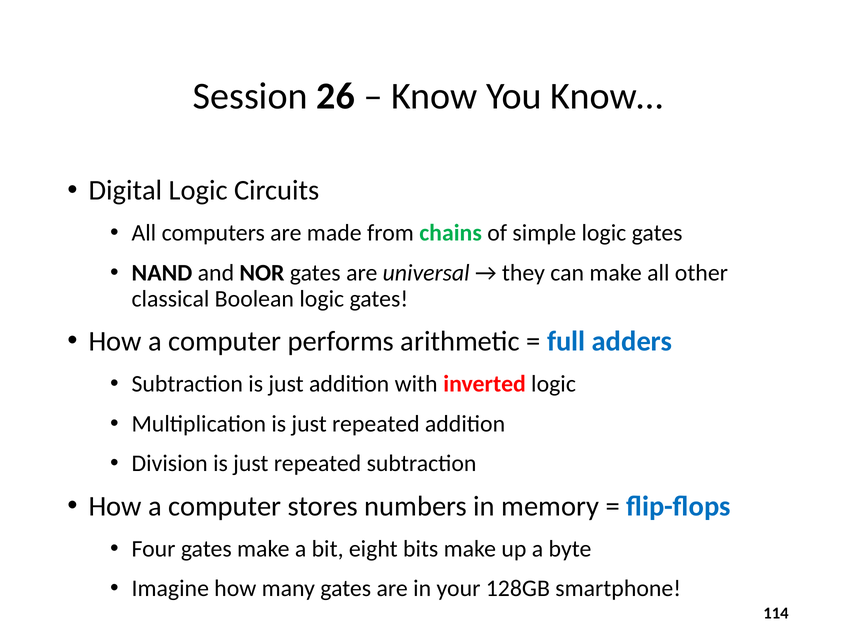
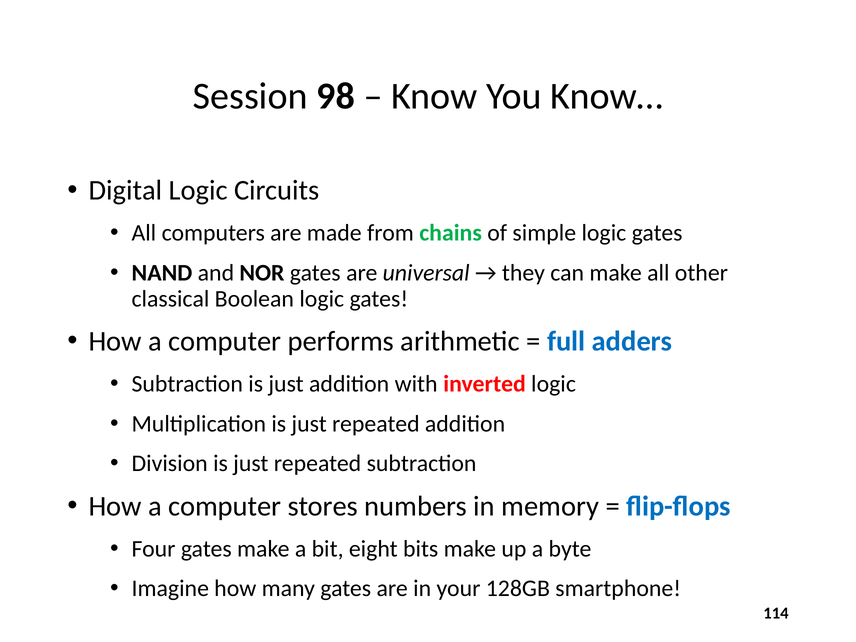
26: 26 -> 98 (336, 96)
